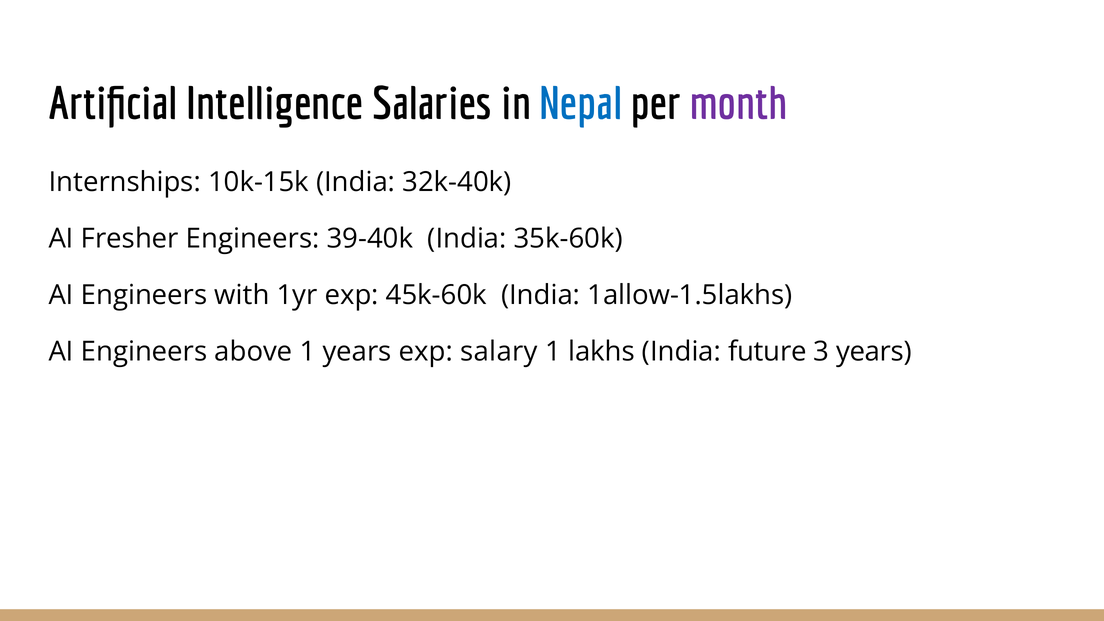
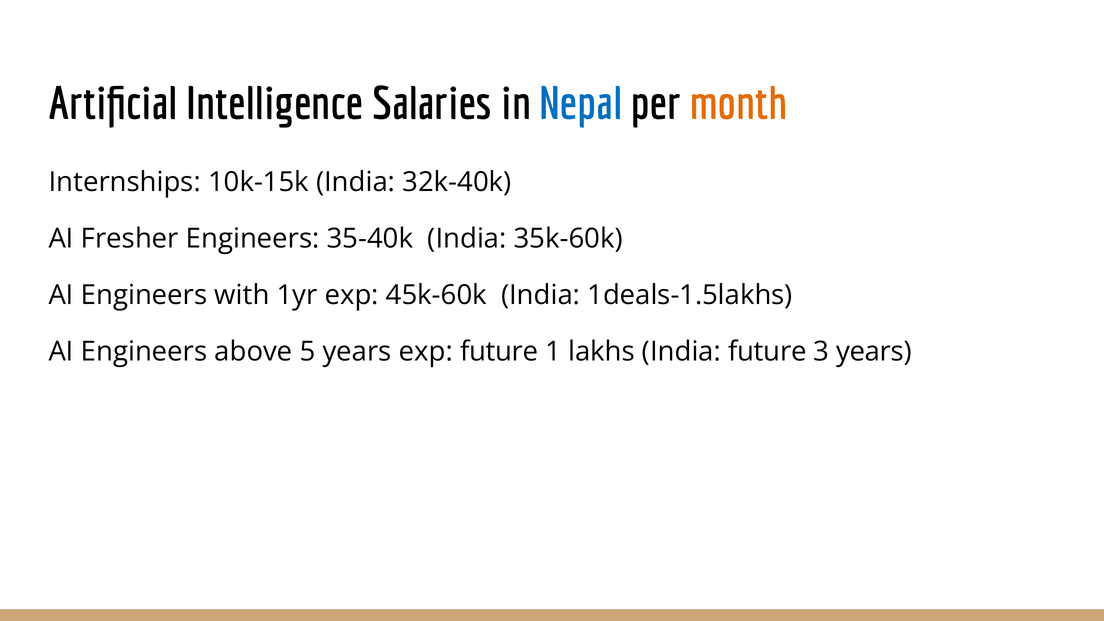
month colour: purple -> orange (739, 104)
39-40k: 39-40k -> 35-40k (370, 239)
1allow-1.5lakhs: 1allow-1.5lakhs -> 1deals-1.5lakhs (690, 295)
above 1: 1 -> 5 (308, 352)
exp salary: salary -> future (499, 352)
